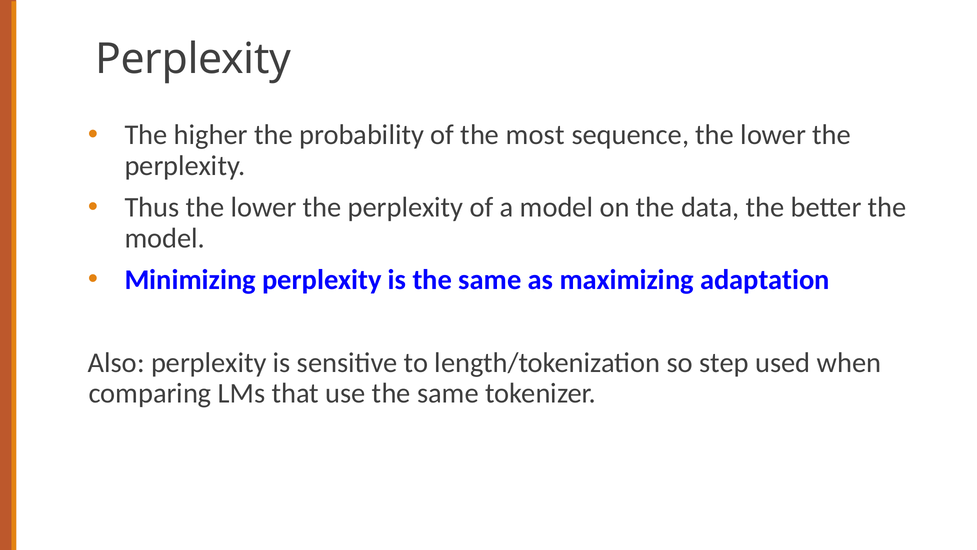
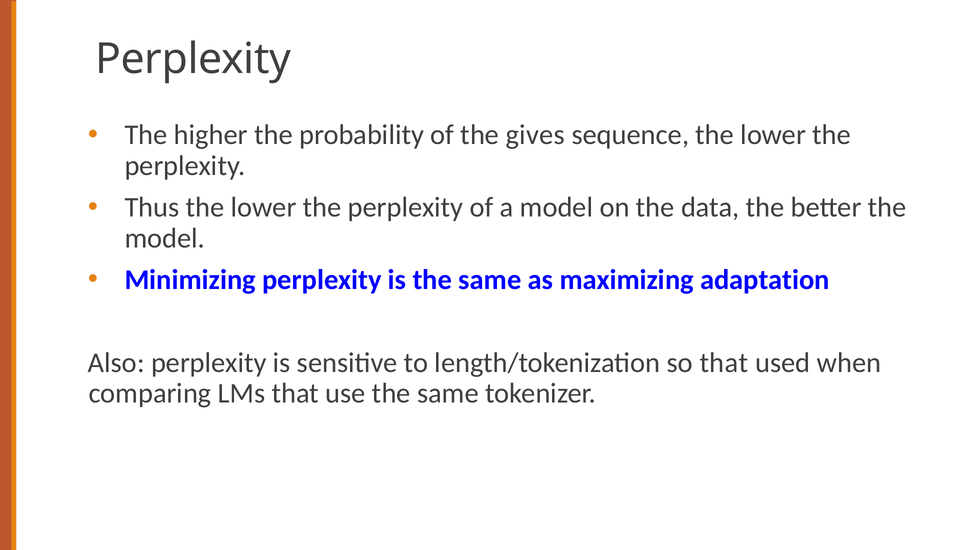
most: most -> gives (535, 135)
so step: step -> that (724, 362)
